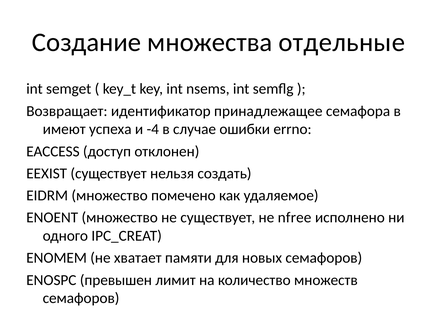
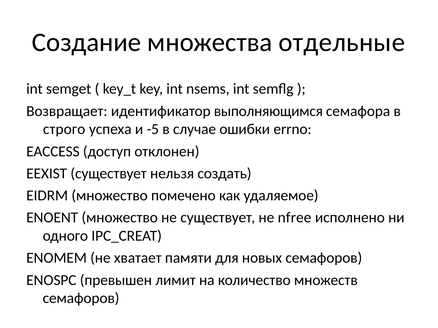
принадлежащее: принадлежащее -> выполняющимся (268, 111)
имеют: имеют -> строго (64, 129)
-4: -4 -> -5 (153, 129)
